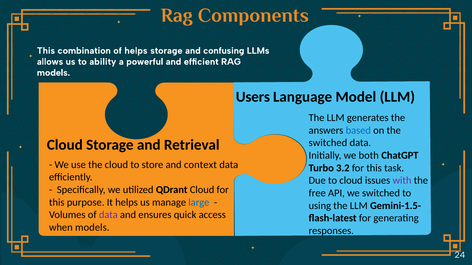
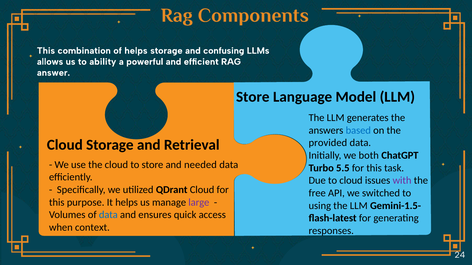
models: models -> answer (53, 73)
Users: Users -> Store (253, 97)
switched: switched -> provided (328, 143)
context: context -> needed (200, 165)
3.2: 3.2 -> 5.5 (343, 168)
large colour: blue -> purple (199, 203)
data colour: purple -> blue (108, 215)
when models: models -> context (92, 228)
